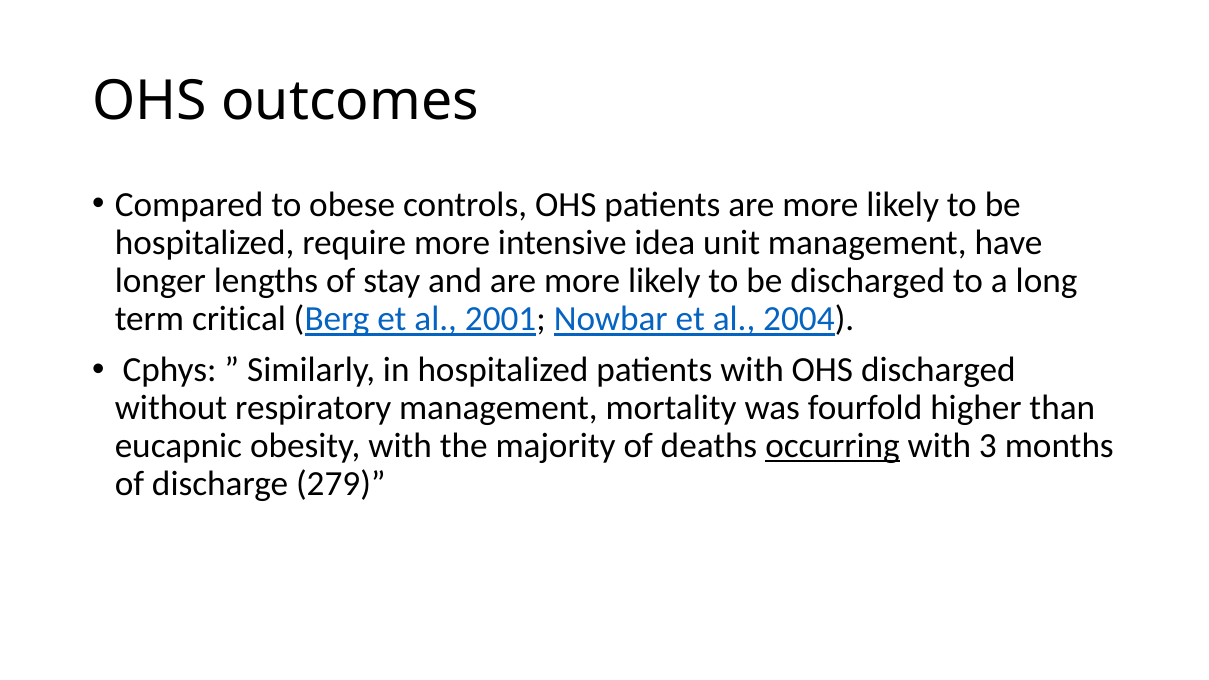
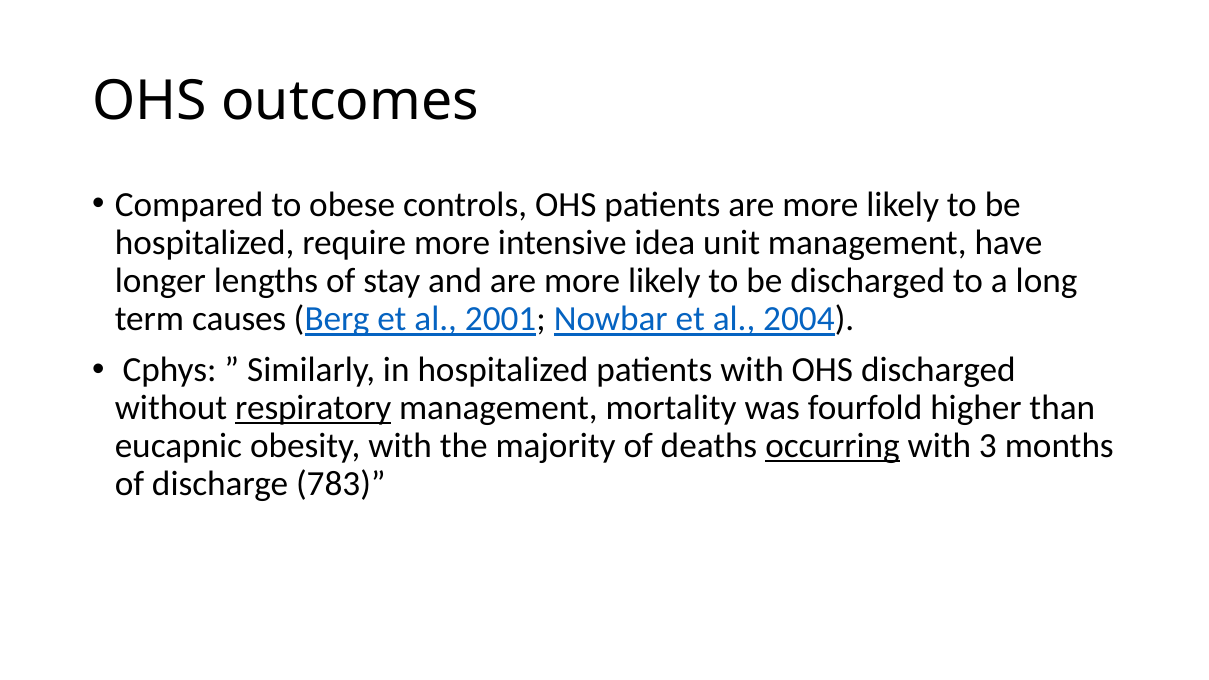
critical: critical -> causes (239, 319)
respiratory underline: none -> present (313, 408)
279: 279 -> 783 (341, 484)
